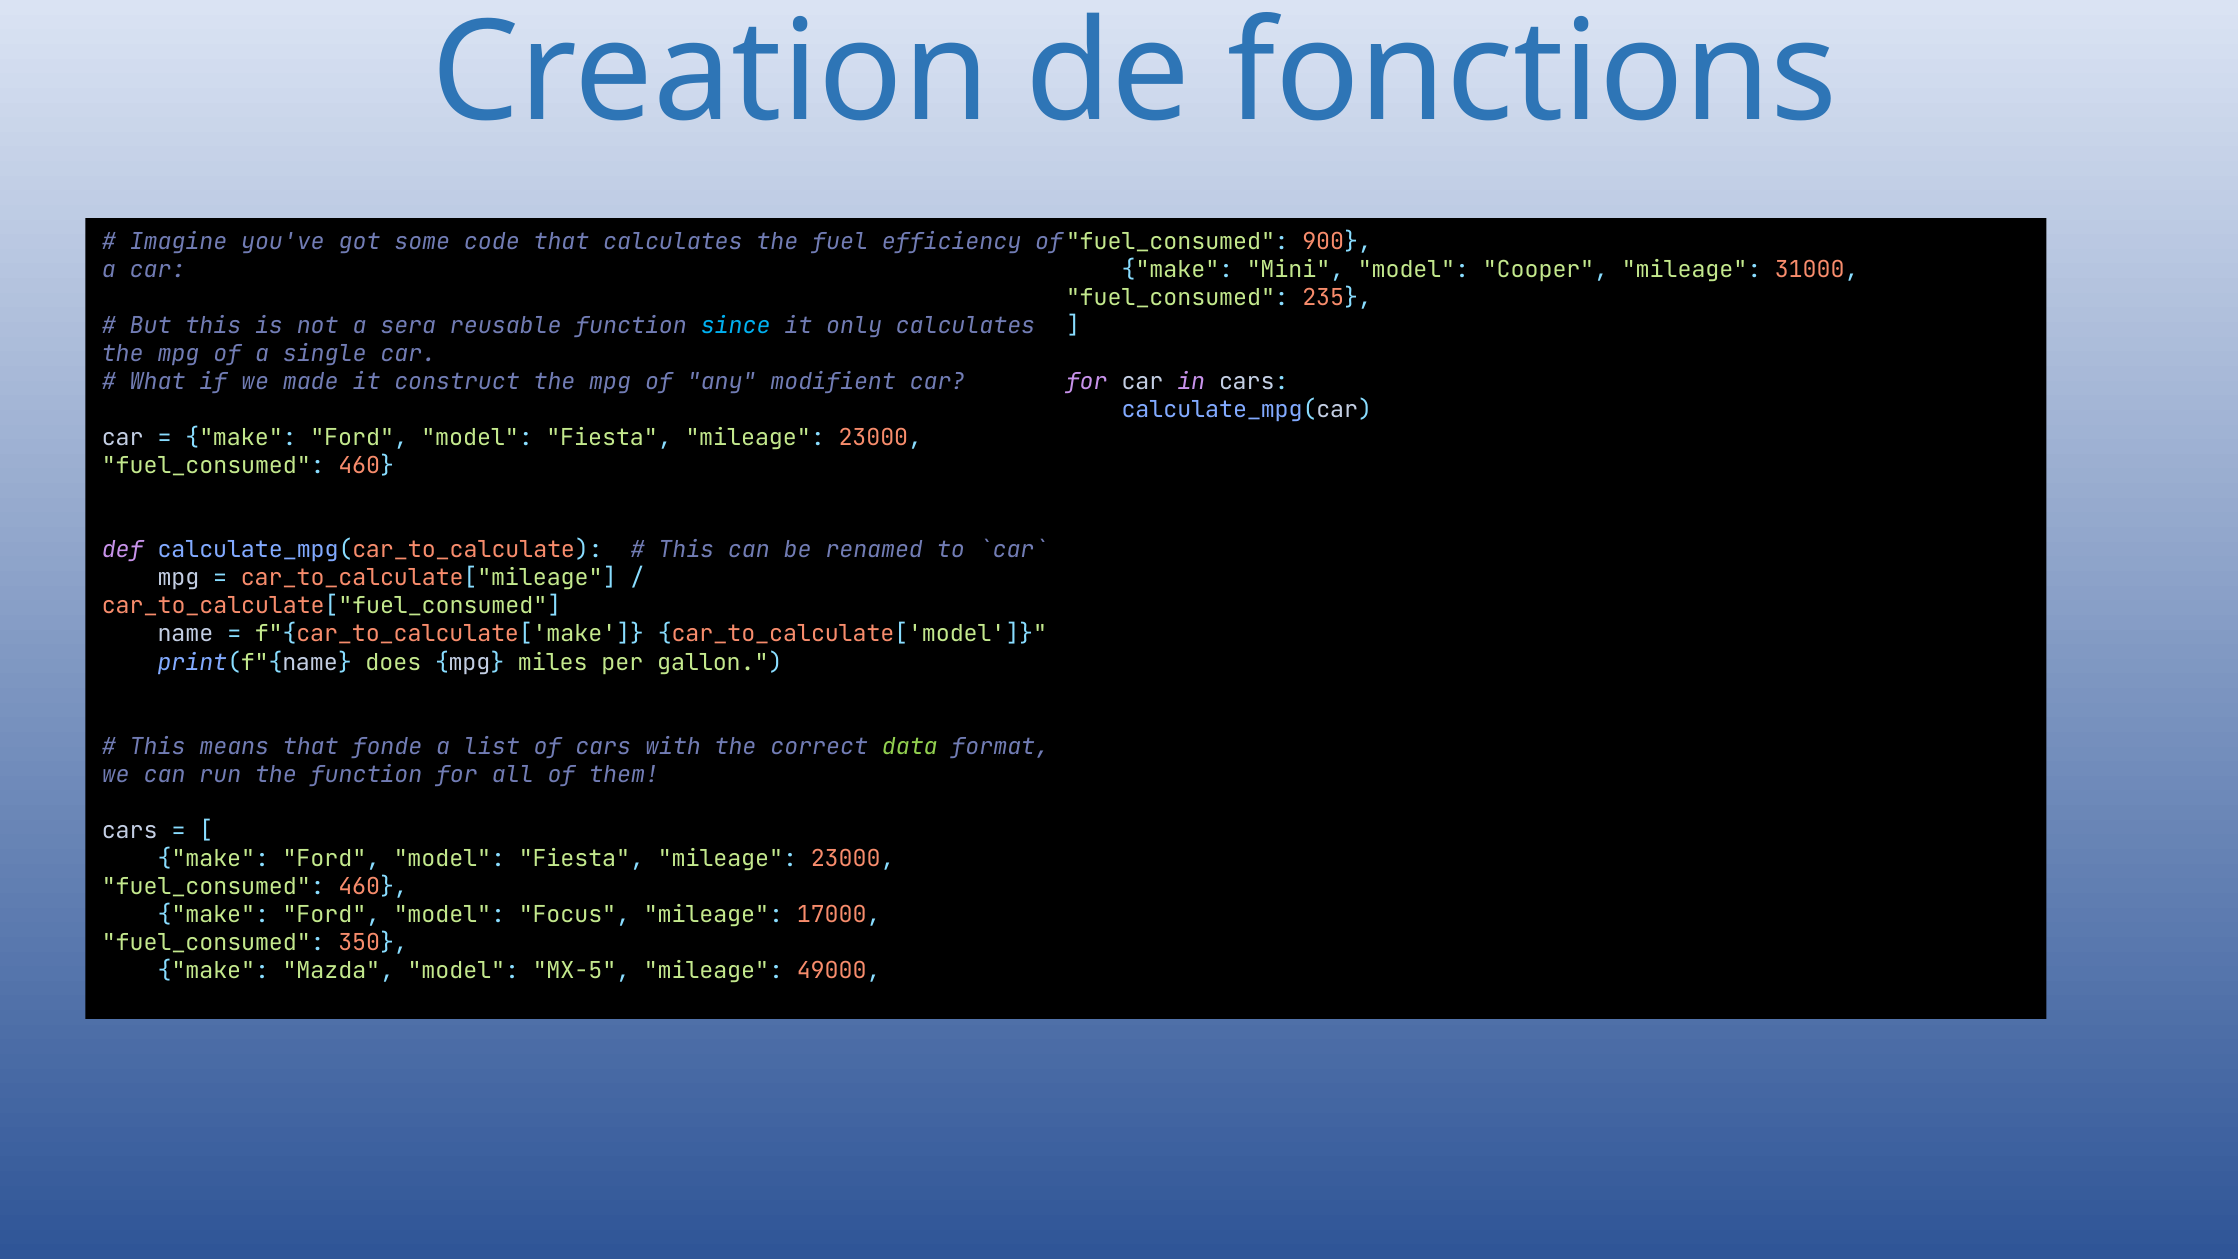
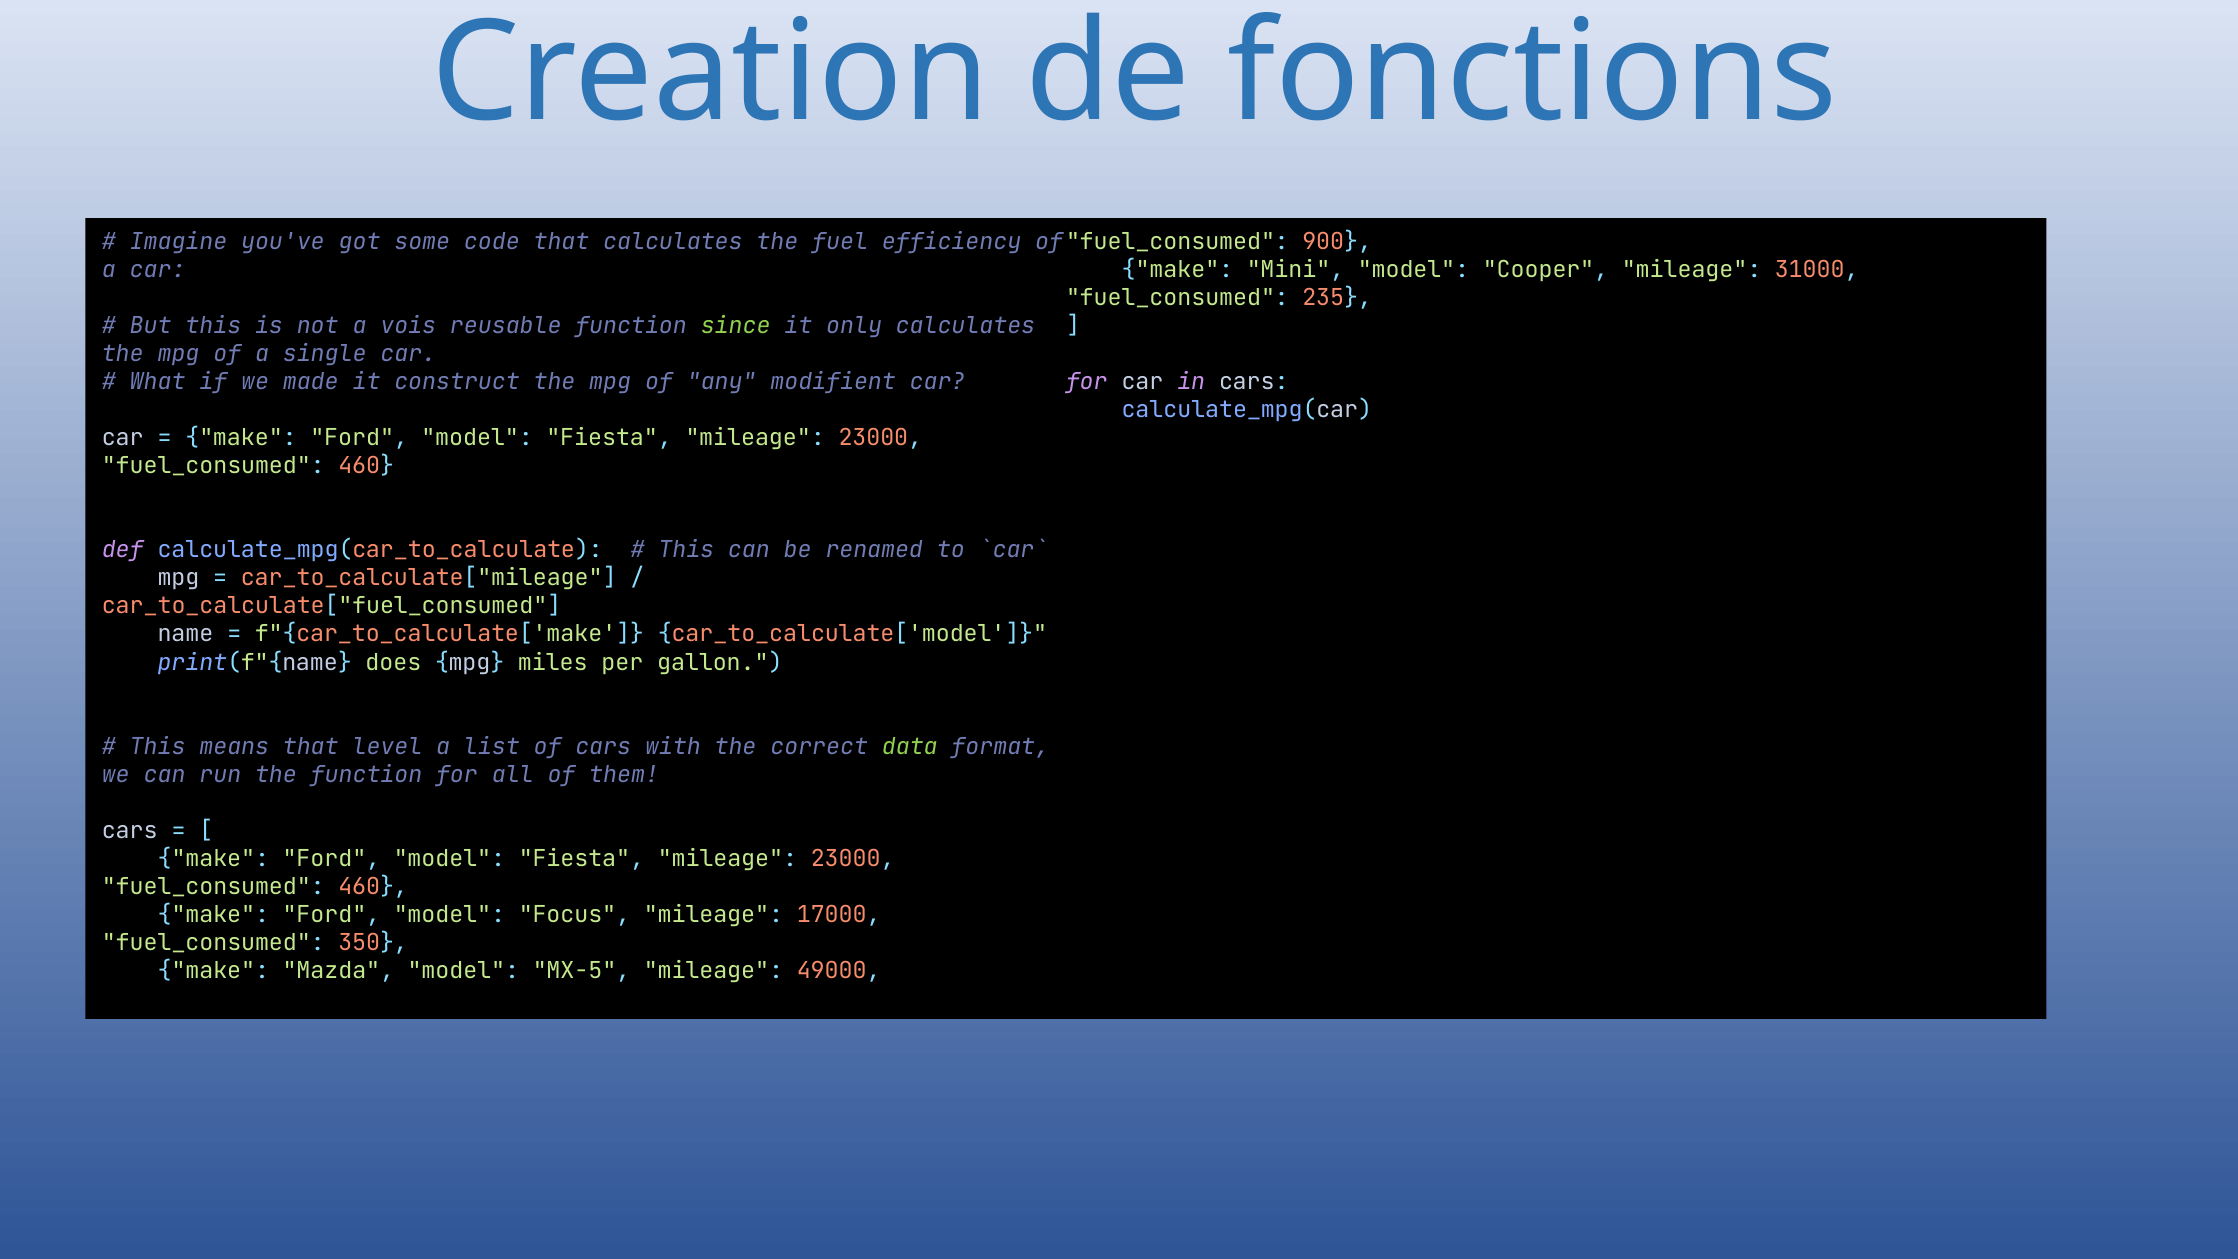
sera: sera -> vois (408, 326)
since colour: light blue -> light green (736, 326)
fonde: fonde -> level (387, 746)
